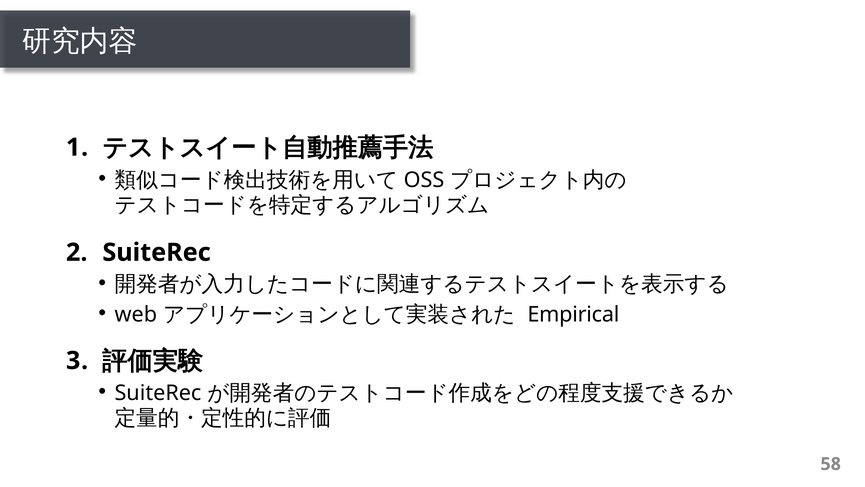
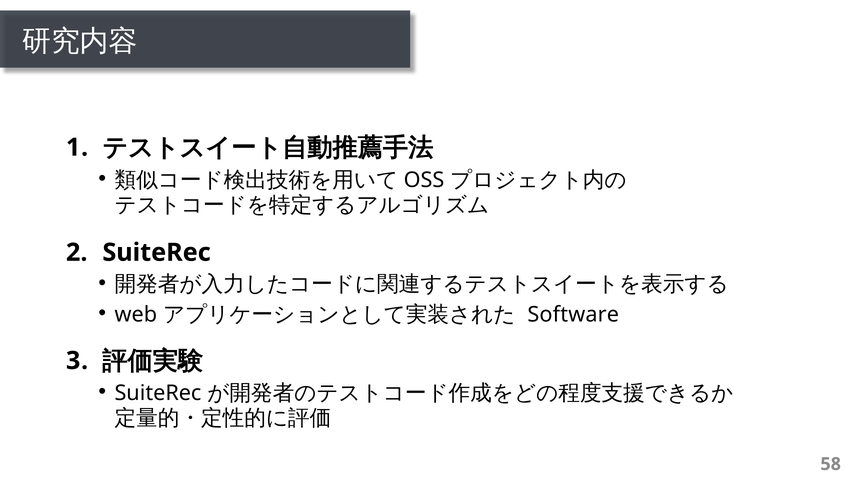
Empirical: Empirical -> Software (573, 314)
